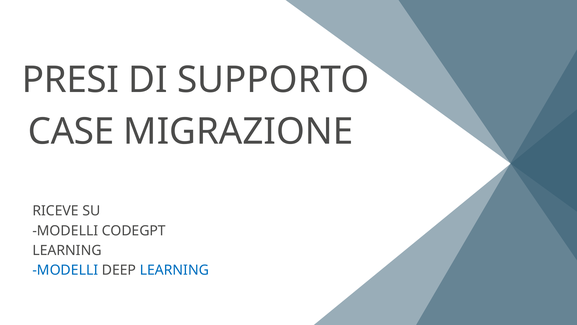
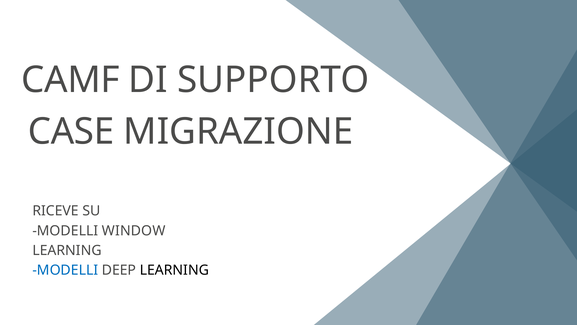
PRESI: PRESI -> CAMF (70, 80)
CODEGPT: CODEGPT -> WINDOW (134, 230)
LEARNING colour: blue -> black (174, 270)
